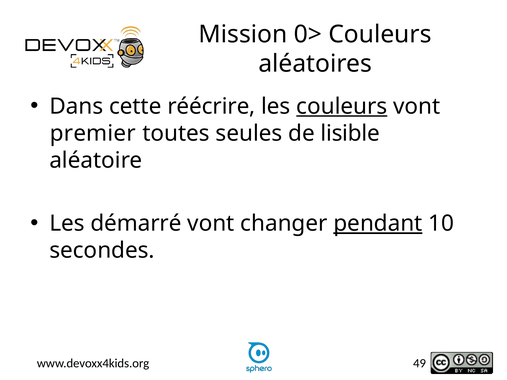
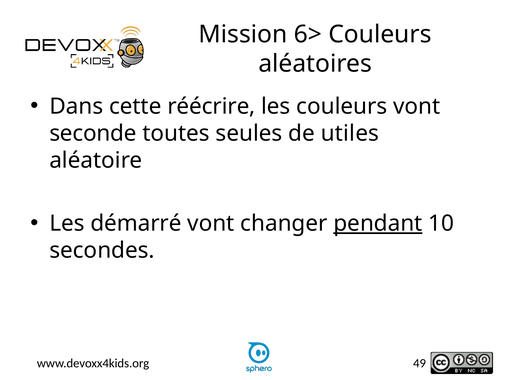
0>: 0> -> 6> (308, 34)
couleurs underline: present -> none (342, 106)
premier: premier -> seconde (93, 133)
lisible: lisible -> utiles (350, 133)
